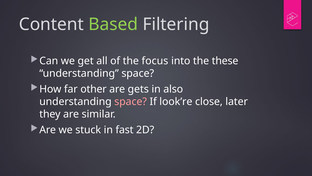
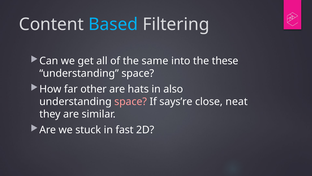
Based colour: light green -> light blue (113, 24)
focus: focus -> same (155, 61)
gets: gets -> hats (138, 89)
look’re: look’re -> says’re (176, 101)
later: later -> neat (237, 101)
